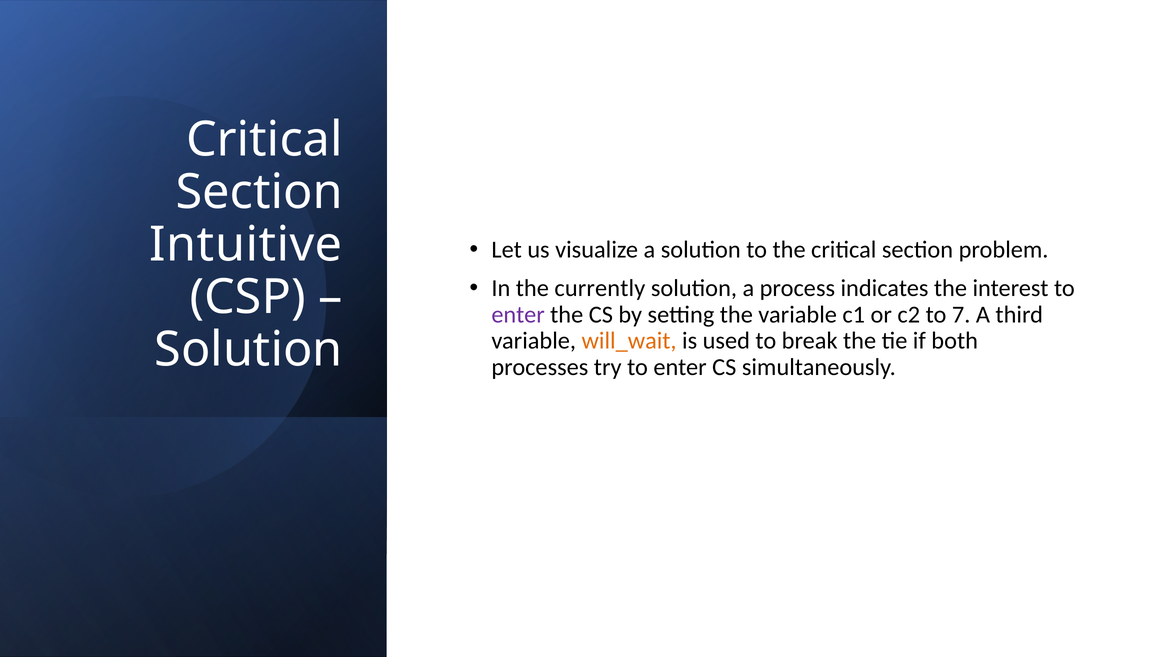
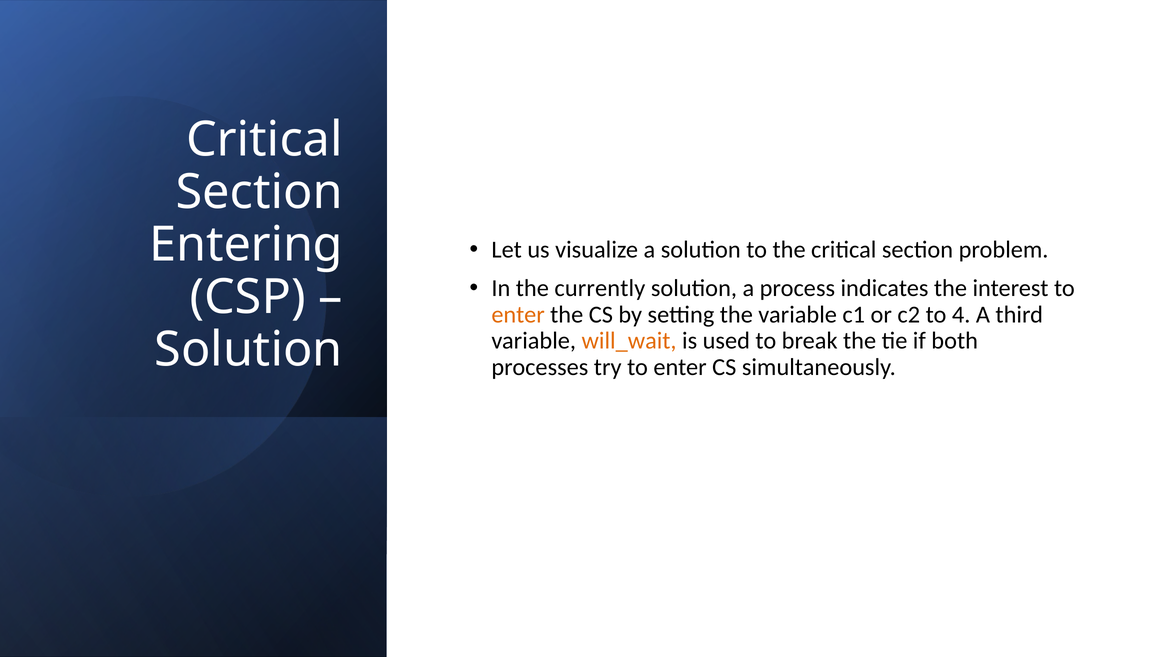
Intuitive: Intuitive -> Entering (246, 245)
enter colour: purple -> orange (518, 315)
7: 7 -> 4 (961, 315)
